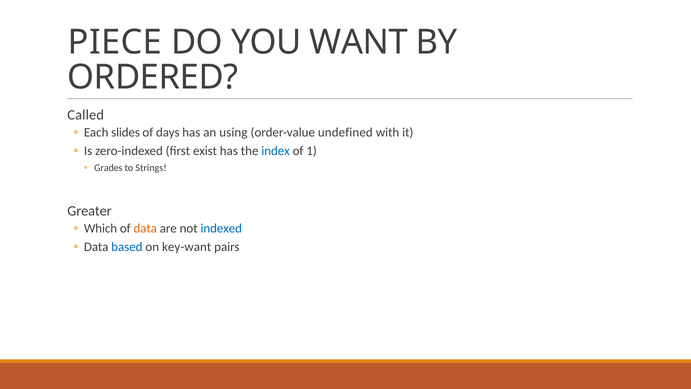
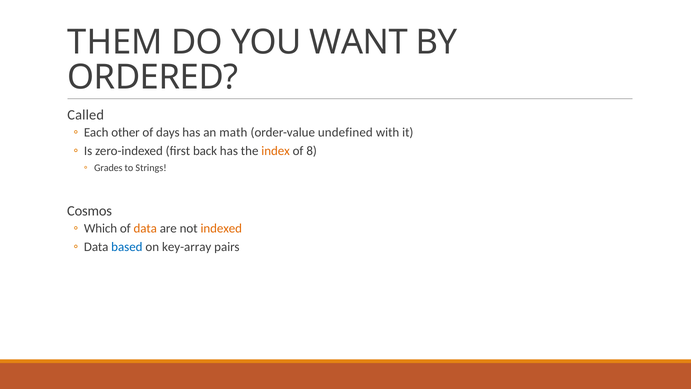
PIECE: PIECE -> THEM (115, 42)
slides: slides -> other (126, 133)
using: using -> math (233, 133)
exist: exist -> back (205, 151)
index colour: blue -> orange (276, 151)
1: 1 -> 8 (312, 151)
Greater: Greater -> Cosmos (90, 211)
indexed colour: blue -> orange (221, 228)
key-want: key-want -> key-array (187, 247)
